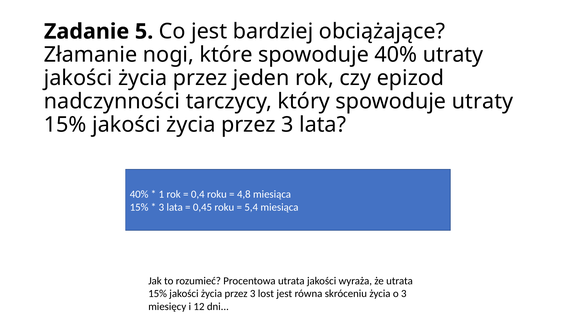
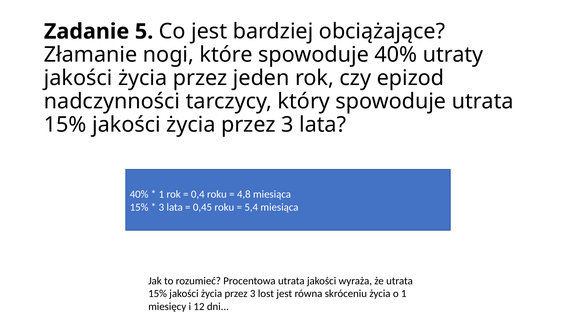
spowoduje utraty: utraty -> utrata (483, 102)
o 3: 3 -> 1 (404, 294)
